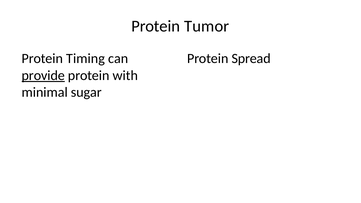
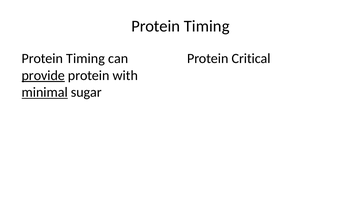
Tumor: Tumor -> Timing (207, 26)
Spread: Spread -> Critical (251, 59)
minimal underline: none -> present (45, 92)
